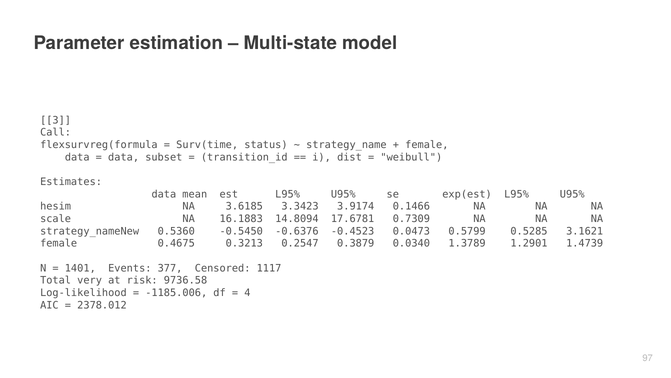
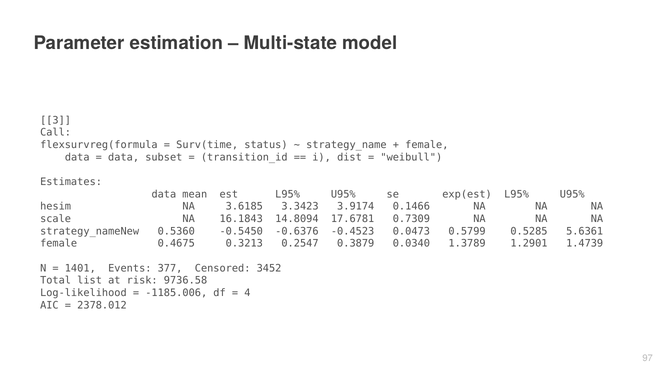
16.1883: 16.1883 -> 16.1843 (241, 219)
3.1621: 3.1621 -> 5.6361 (585, 231)
1117: 1117 -> 3452 (269, 268)
very: very -> list (90, 280)
